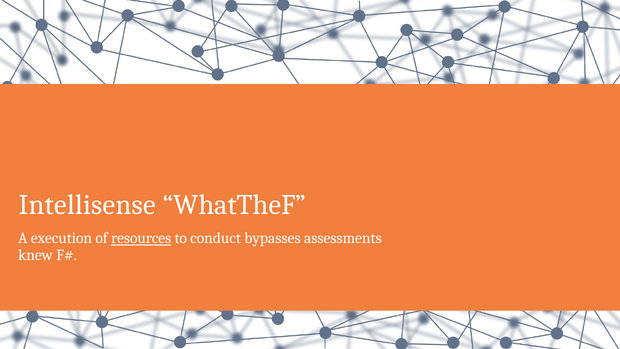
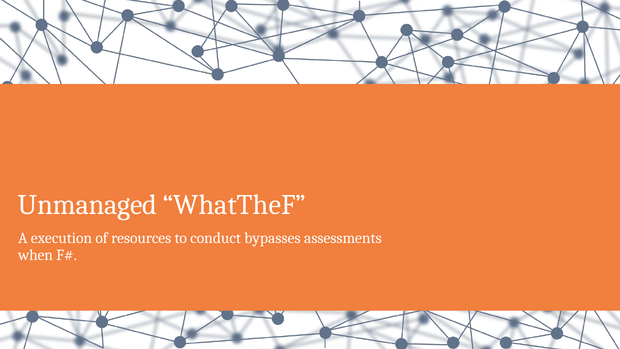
Intellisense: Intellisense -> Unmanaged (87, 204)
resources underline: present -> none (141, 238)
knew: knew -> when (36, 255)
